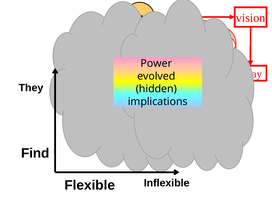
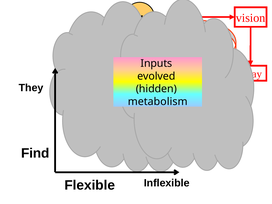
Power: Power -> Inputs (156, 64)
implications: implications -> metabolism (158, 102)
